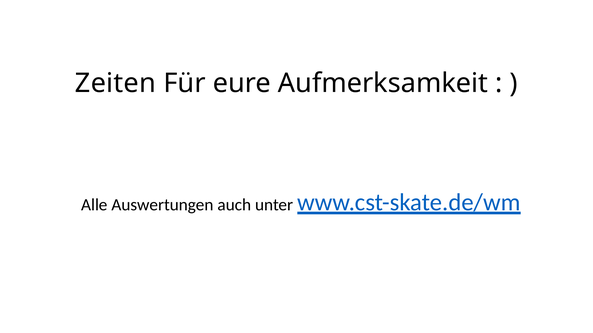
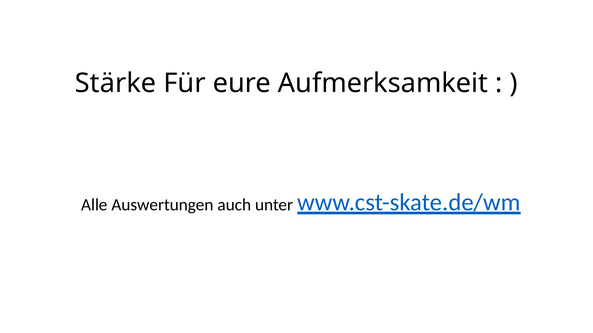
Zeiten: Zeiten -> Stärke (116, 84)
